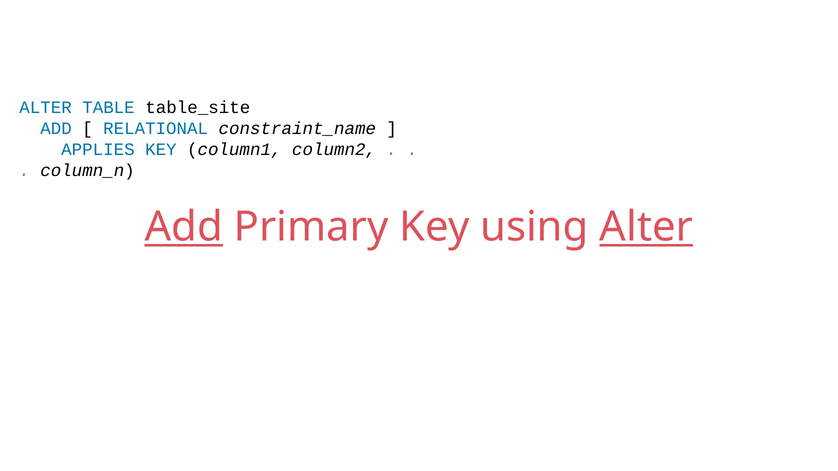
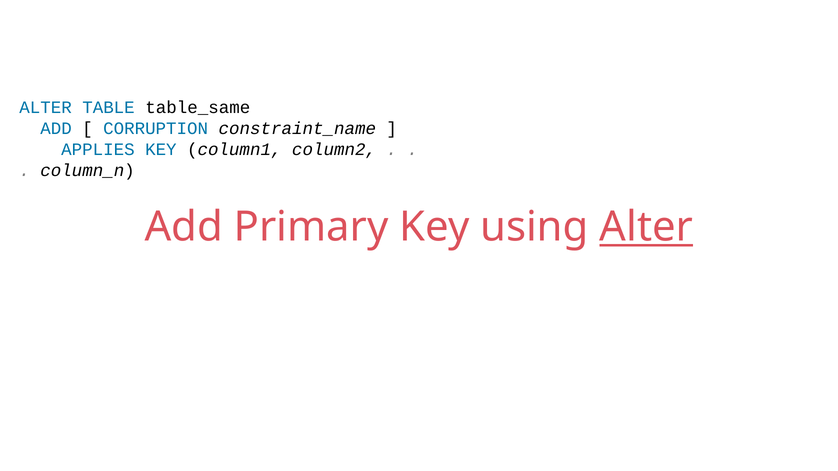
table_site: table_site -> table_same (198, 108)
RELATIONAL: RELATIONAL -> CORRUPTION (156, 129)
Add underline: present -> none (184, 227)
